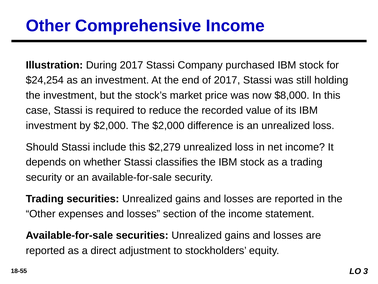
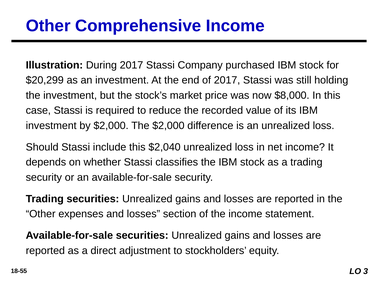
$24,254: $24,254 -> $20,299 (45, 80)
$2,279: $2,279 -> $2,040 (165, 147)
